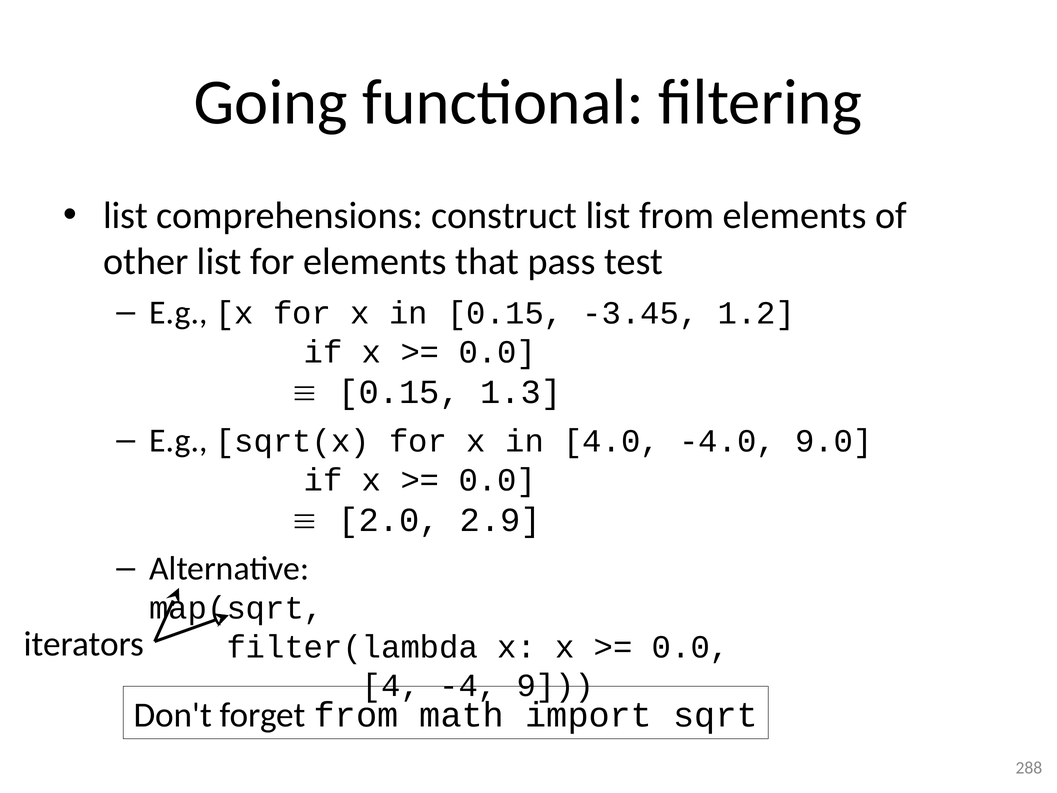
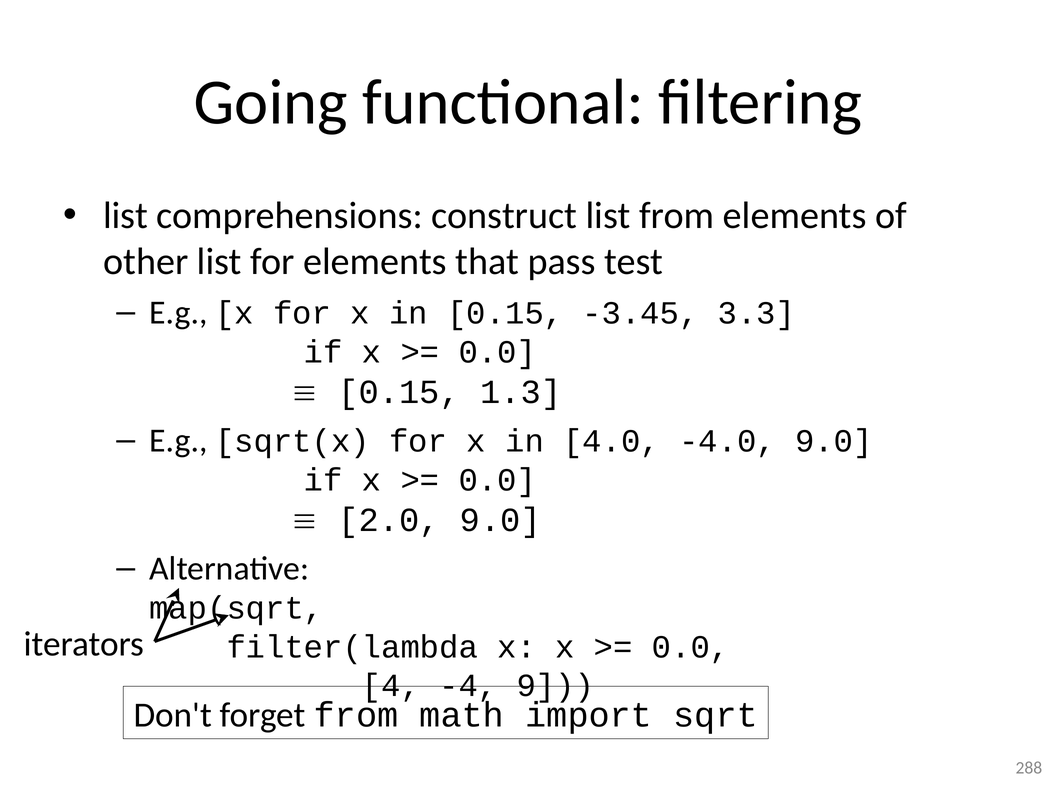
1.2: 1.2 -> 3.3 (757, 313)
2.0 2.9: 2.9 -> 9.0 (500, 520)
